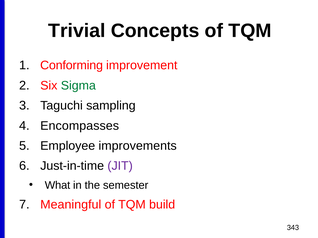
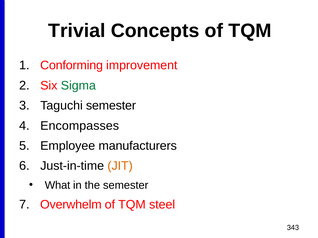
Taguchi sampling: sampling -> semester (111, 106)
improvements: improvements -> manufacturers (138, 146)
JIT colour: purple -> orange (120, 166)
Meaningful: Meaningful -> Overwhelm (71, 205)
build: build -> steel (162, 205)
